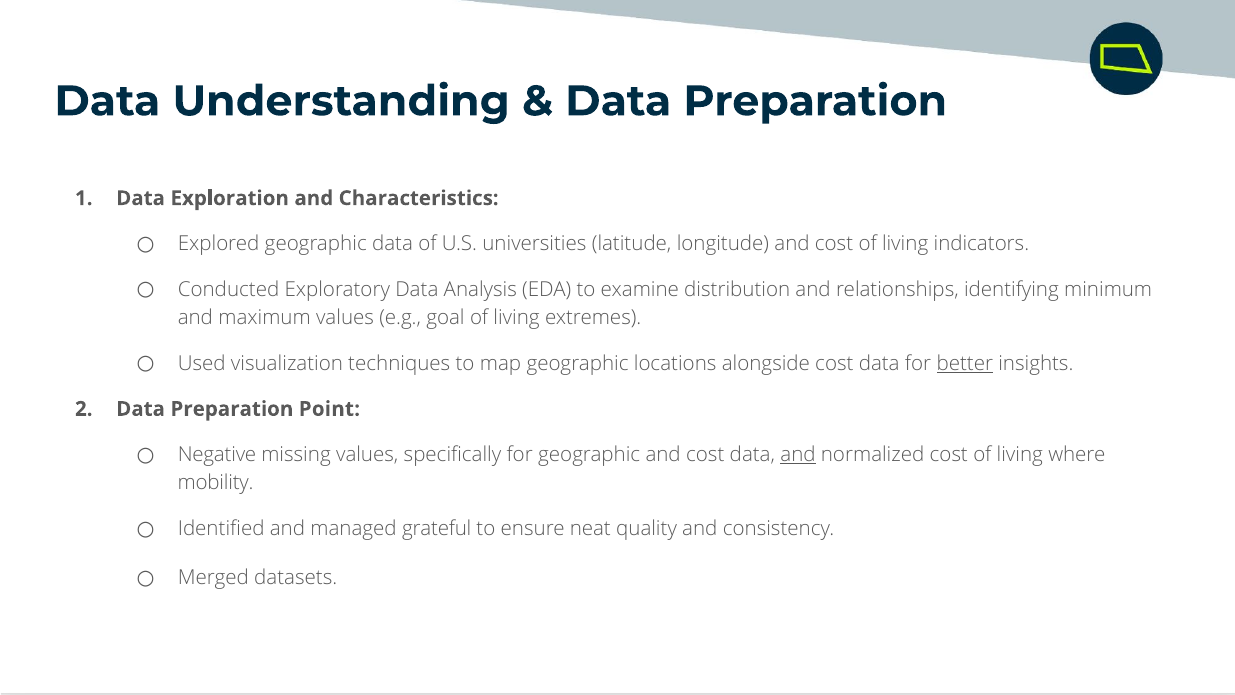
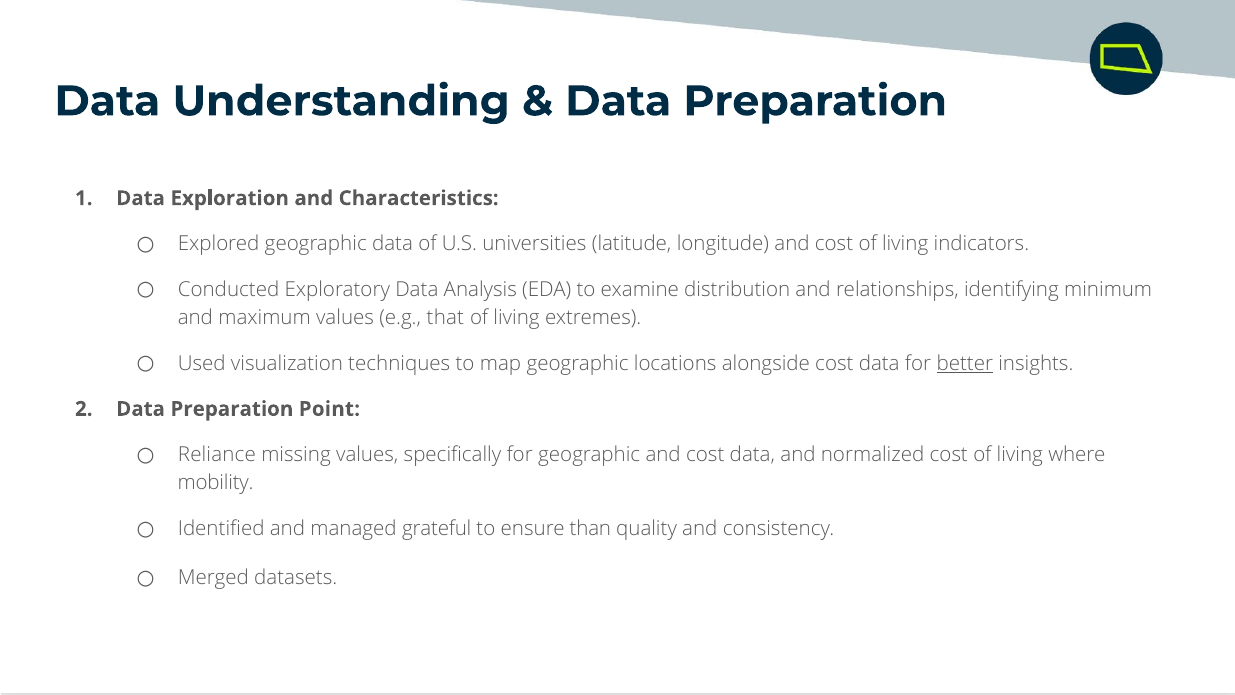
goal: goal -> that (445, 318)
Negative: Negative -> Reliance (217, 454)
and underline: present -> none (798, 454)
neat: neat -> than (590, 528)
